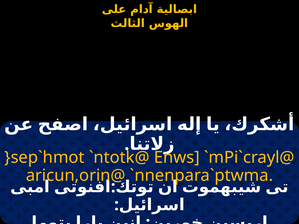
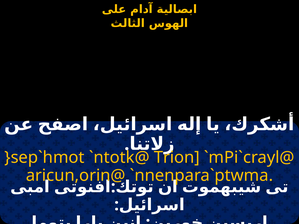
Enws: Enws -> Trion (177, 158)
